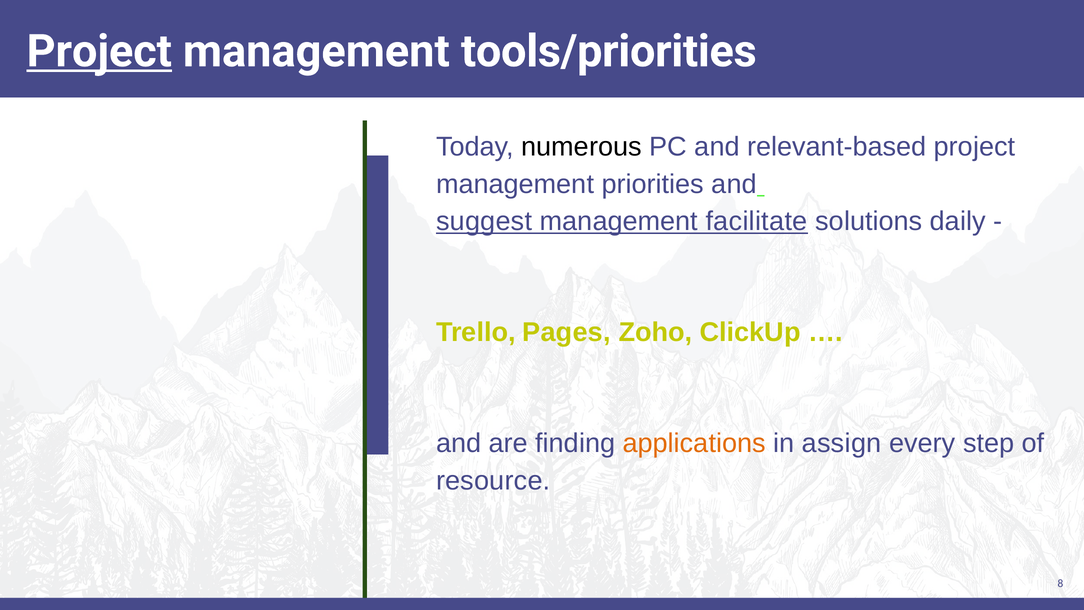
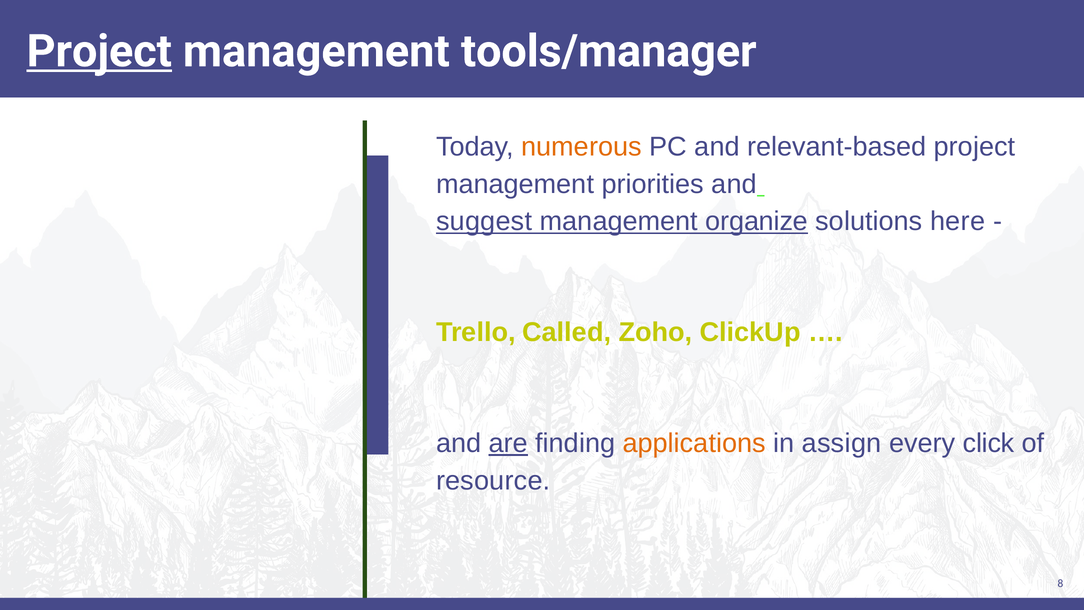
tools/priorities: tools/priorities -> tools/manager (609, 51)
numerous colour: black -> orange (582, 147)
facilitate: facilitate -> organize (757, 221)
daily: daily -> here (958, 221)
Pages: Pages -> Called (567, 332)
are underline: none -> present (508, 443)
step: step -> click (989, 443)
